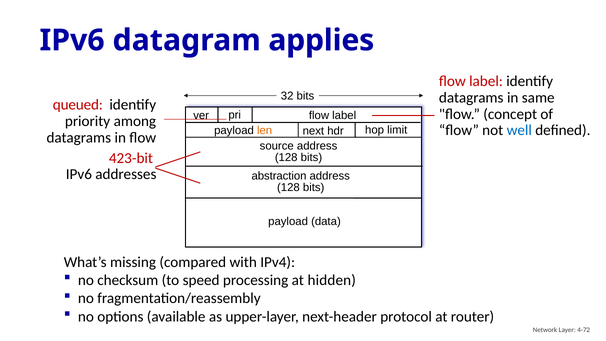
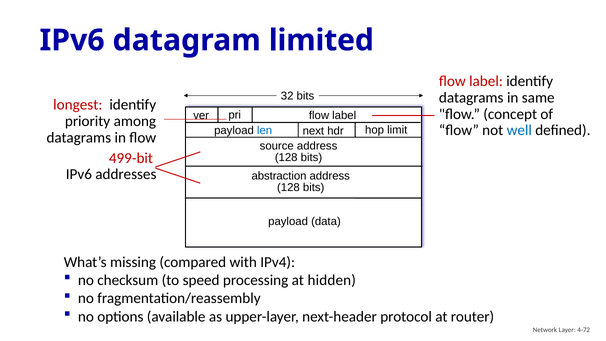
applies: applies -> limited (321, 40)
queued: queued -> longest (78, 105)
len colour: orange -> blue (265, 130)
423-bit: 423-bit -> 499-bit (131, 158)
